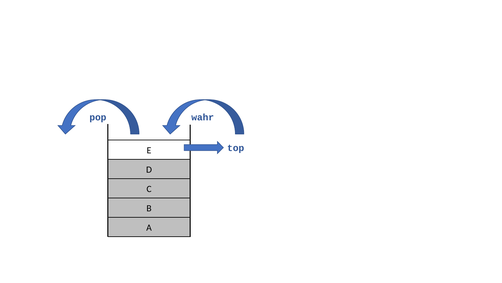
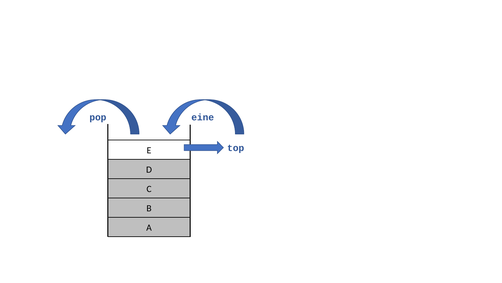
wahr: wahr -> eine (203, 117)
